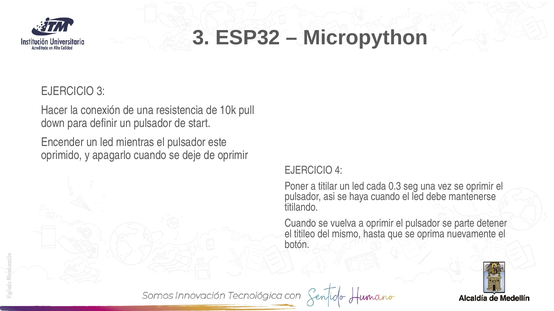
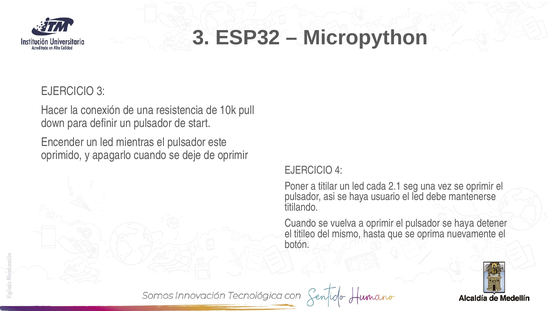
0.3: 0.3 -> 2.1 (395, 186)
haya cuando: cuando -> usuario (385, 197)
pulsador se parte: parte -> haya (464, 224)
